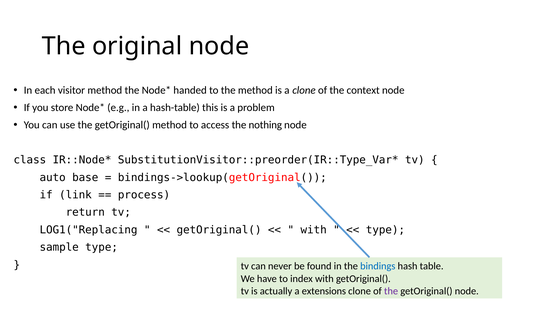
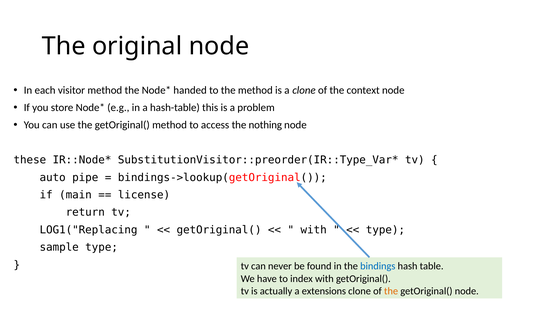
class: class -> these (30, 160)
base: base -> pipe (85, 177)
link: link -> main (75, 195)
process: process -> license (144, 195)
the colour: purple -> orange (391, 291)
